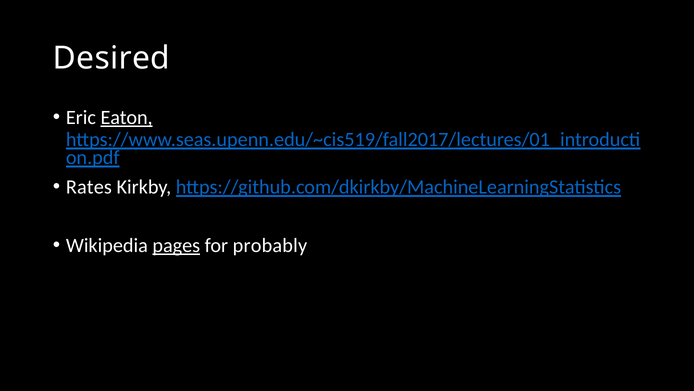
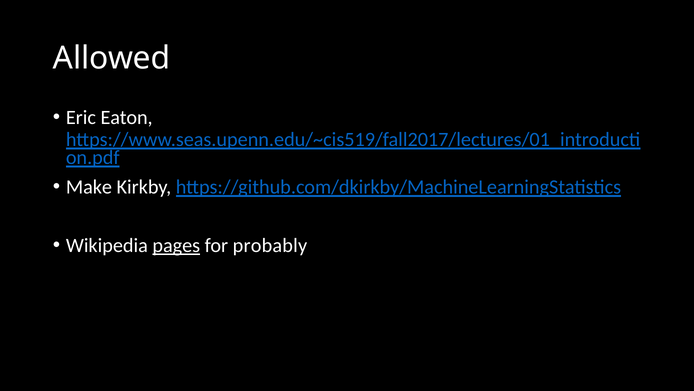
Desired: Desired -> Allowed (112, 58)
Eaton underline: present -> none (127, 117)
Rates: Rates -> Make (89, 187)
